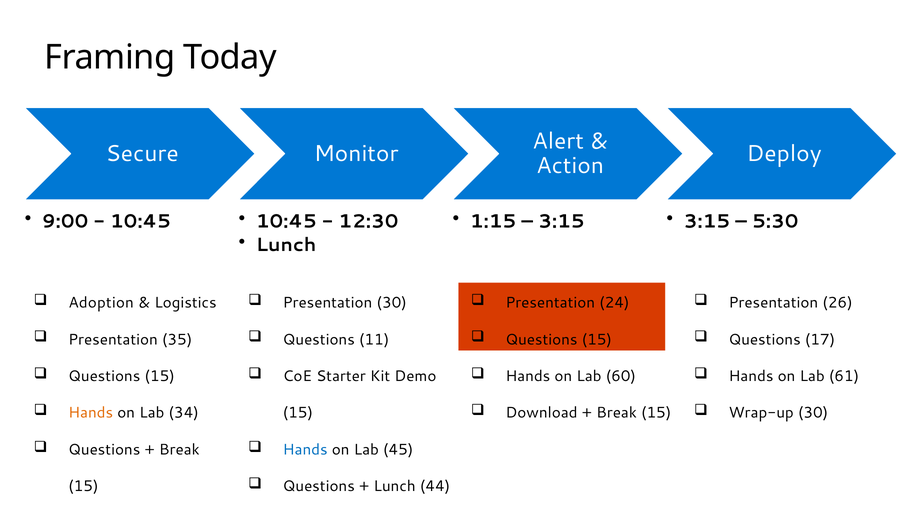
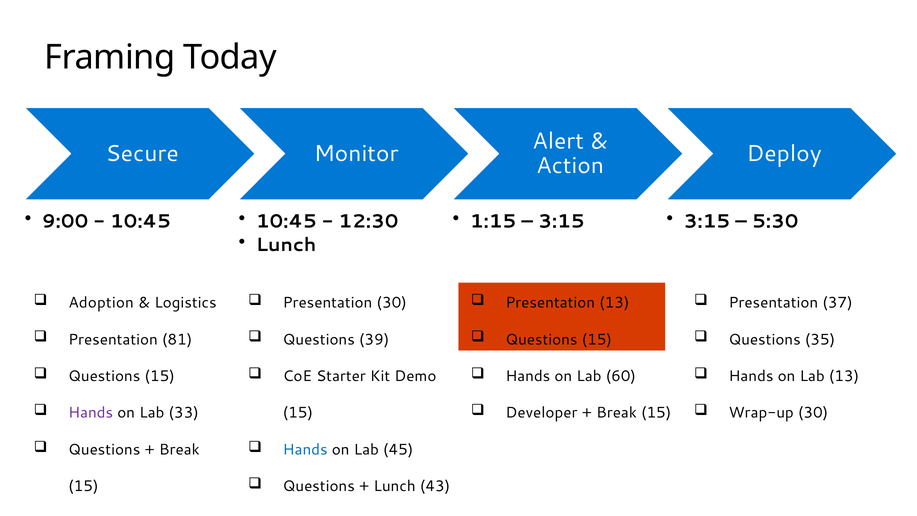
Presentation 24: 24 -> 13 (614, 303)
26: 26 -> 37 (837, 303)
35: 35 -> 81 (177, 339)
11: 11 -> 39 (374, 339)
17: 17 -> 35 (820, 339)
Lab 61: 61 -> 13 (844, 376)
Hands colour: orange -> purple (91, 413)
34: 34 -> 33 (184, 413)
Download: Download -> Developer (541, 413)
44: 44 -> 43 (435, 486)
